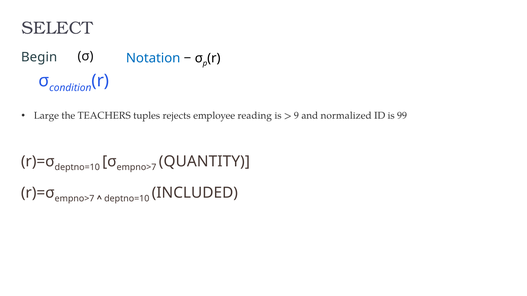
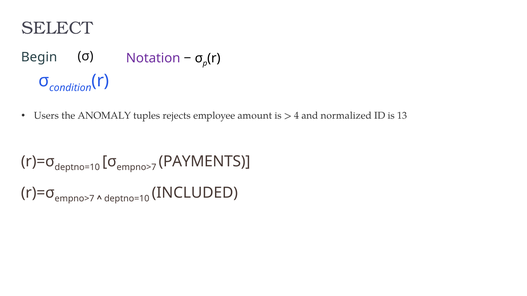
Notation colour: blue -> purple (153, 58)
Large: Large -> Users (46, 116)
TEACHERS: TEACHERS -> ANOMALY (104, 116)
reading: reading -> amount (255, 116)
9: 9 -> 4 (296, 116)
99: 99 -> 13 (402, 116)
QUANTITY: QUANTITY -> PAYMENTS (204, 162)
